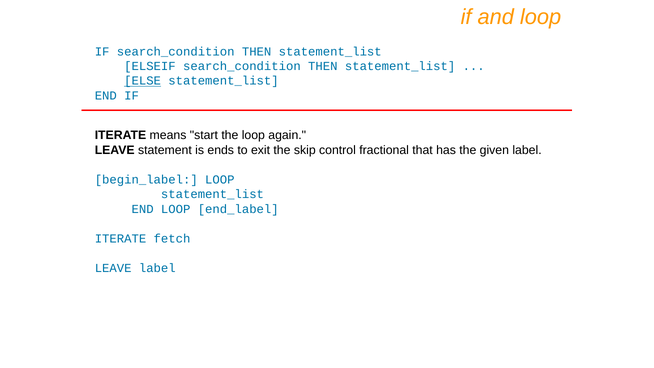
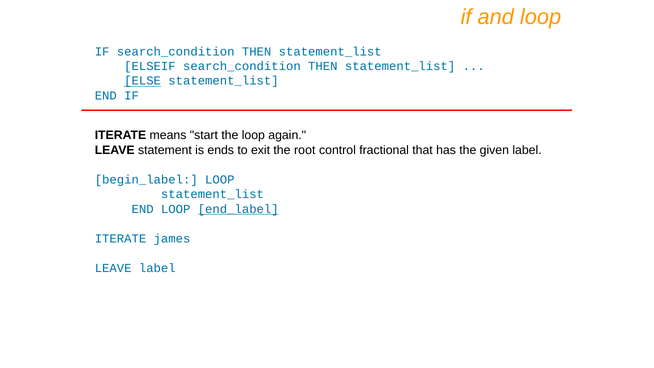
skip: skip -> root (305, 150)
end_label underline: none -> present (238, 209)
fetch: fetch -> james (172, 238)
